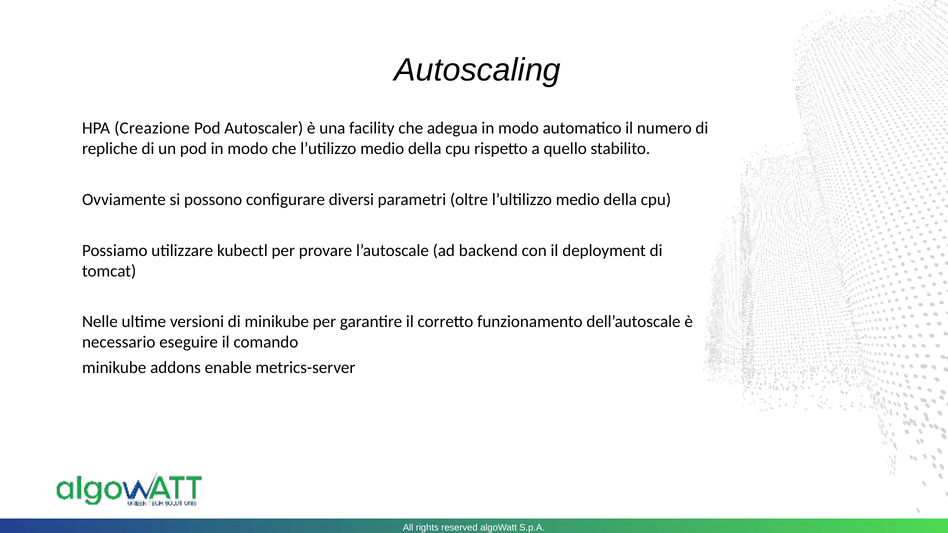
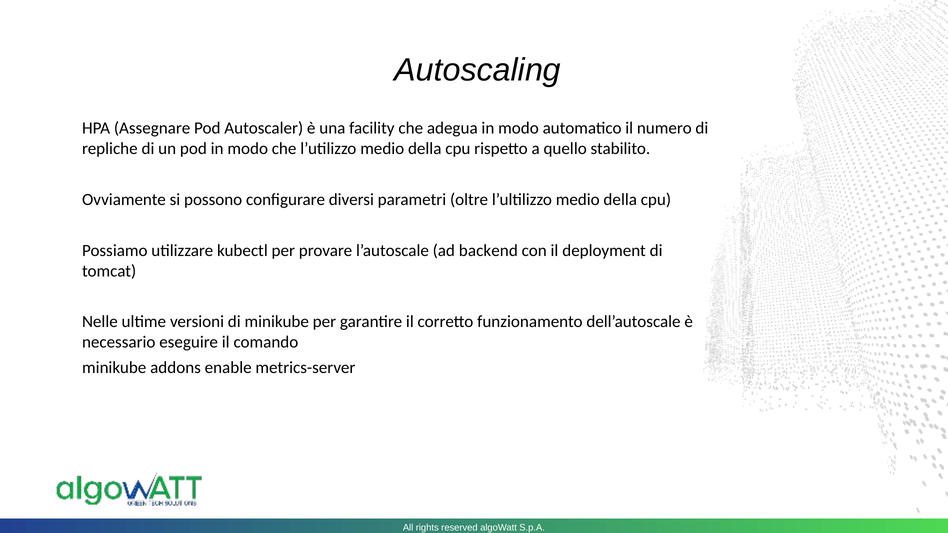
Creazione: Creazione -> Assegnare (152, 128)
